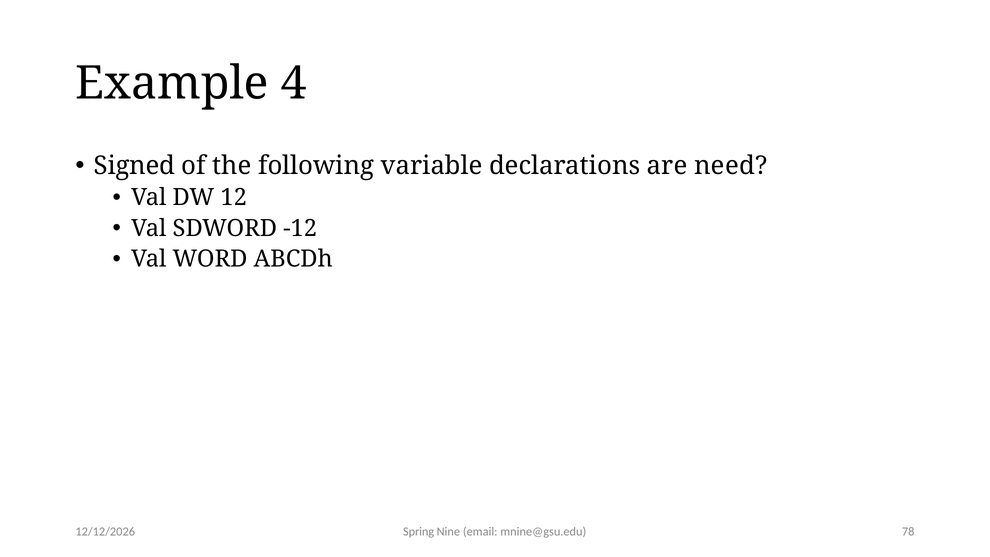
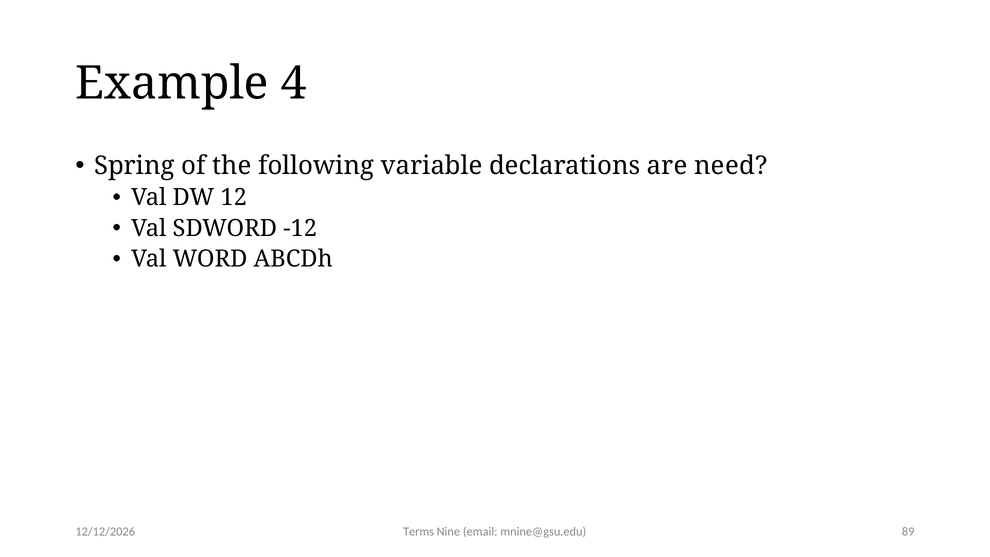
Signed: Signed -> Spring (134, 166)
Spring: Spring -> Terms (419, 532)
78: 78 -> 89 (908, 532)
